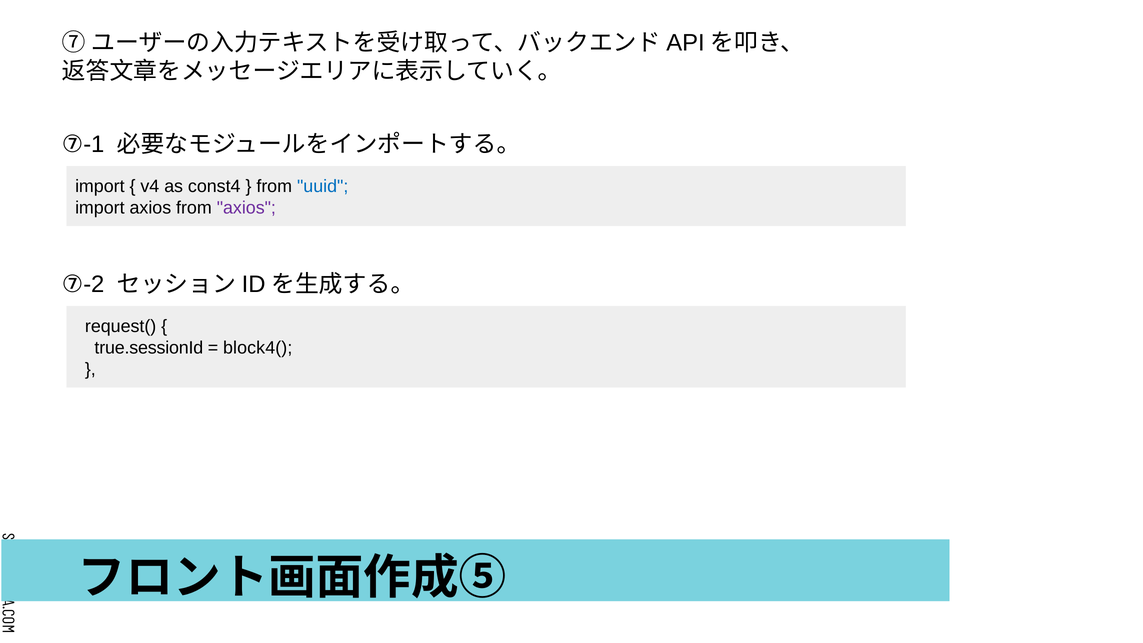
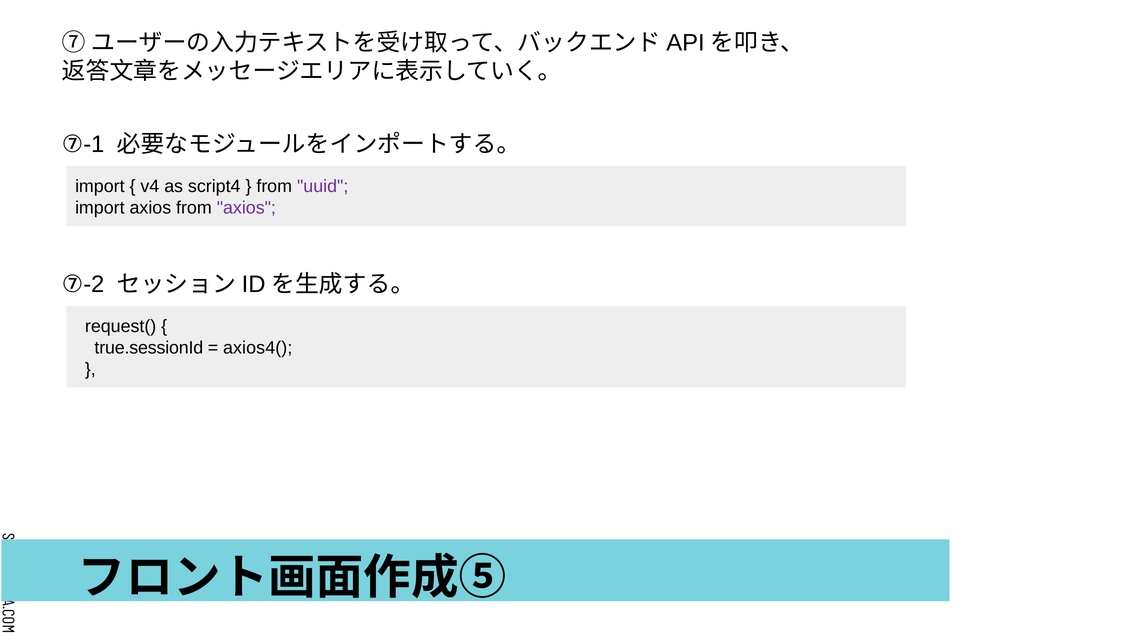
const4: const4 -> script4 (214, 187)
uuid colour: blue -> purple (323, 187)
block4(: block4( -> axios4( (258, 348)
